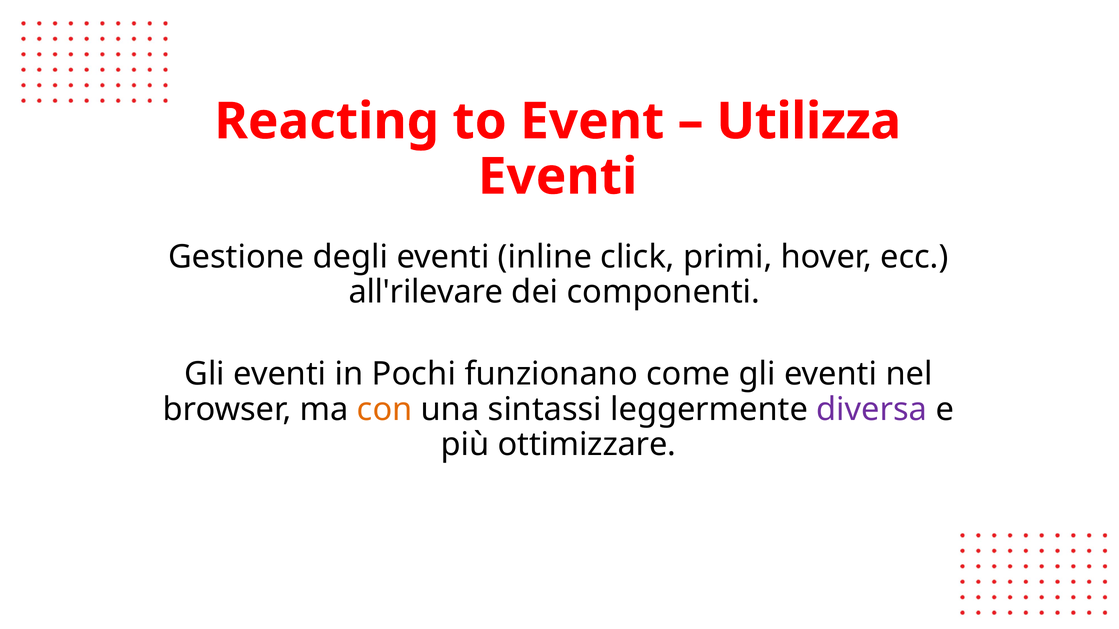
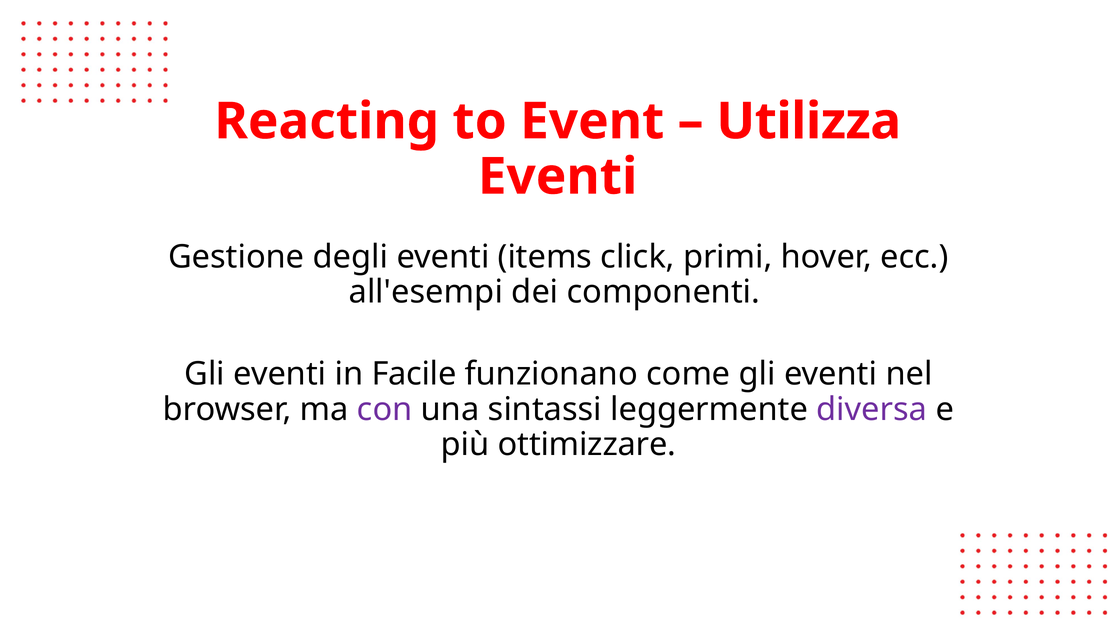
inline: inline -> items (545, 257)
all'rilevare: all'rilevare -> all'esempi (426, 292)
Pochi: Pochi -> Facile (414, 374)
con colour: orange -> purple (385, 410)
